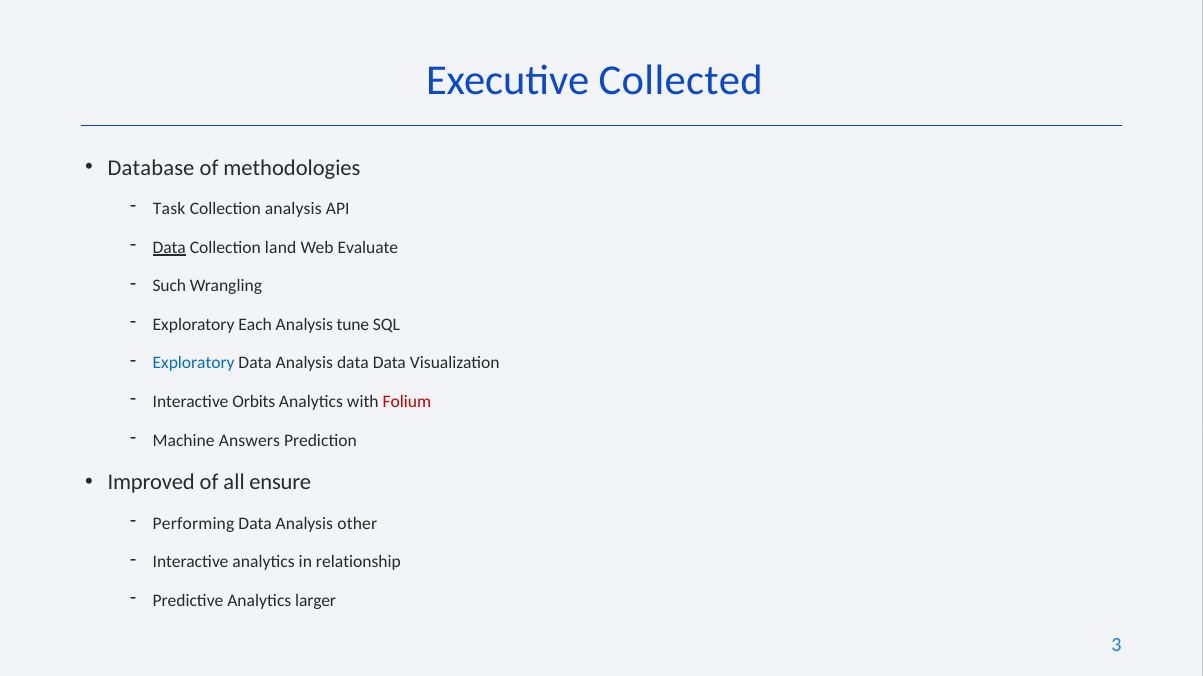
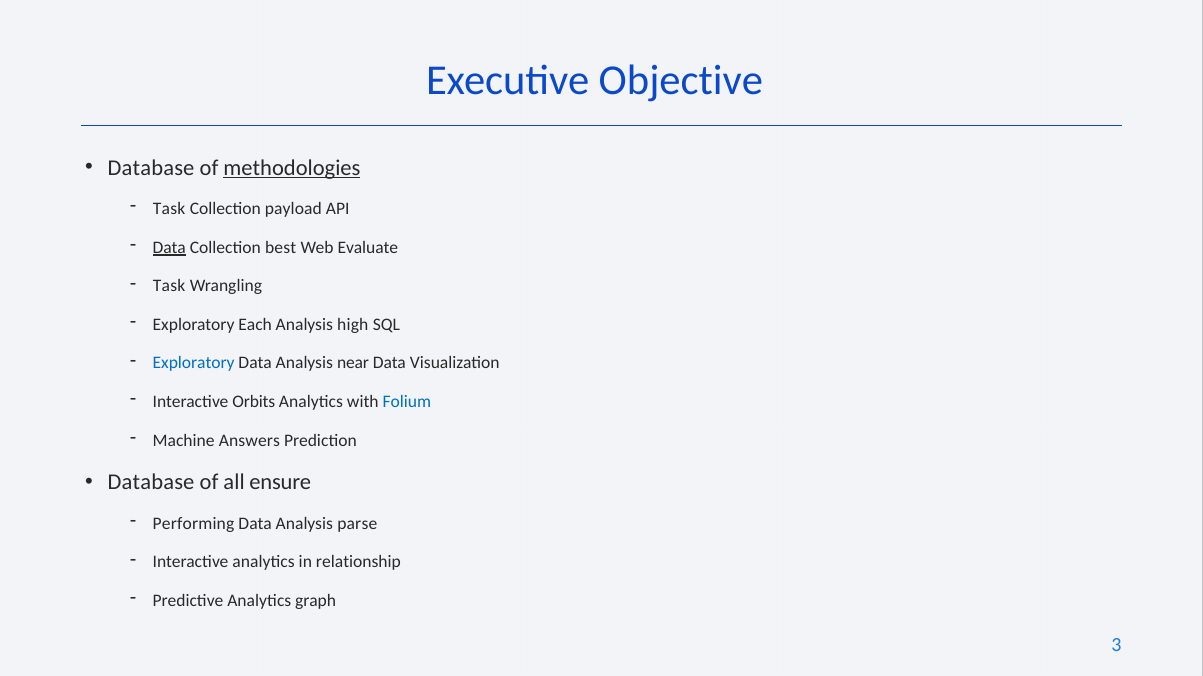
Collected: Collected -> Objective (681, 80)
methodologies underline: none -> present (292, 168)
Collection analysis: analysis -> payload (293, 209)
land: land -> best (281, 248)
Such: Such -> Task (169, 286)
tune: tune -> high (353, 325)
Analysis data: data -> near (353, 364)
Folium colour: red -> blue (407, 402)
Improved: Improved -> Database (151, 483)
other: other -> parse (357, 524)
larger: larger -> graph (316, 601)
